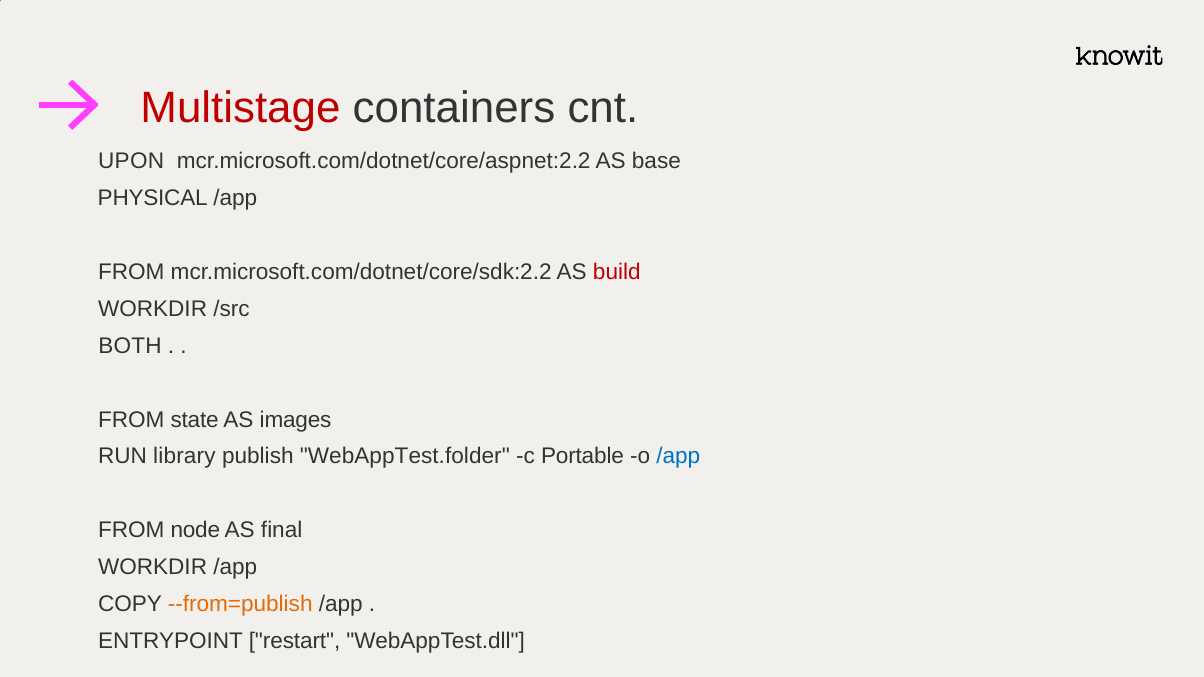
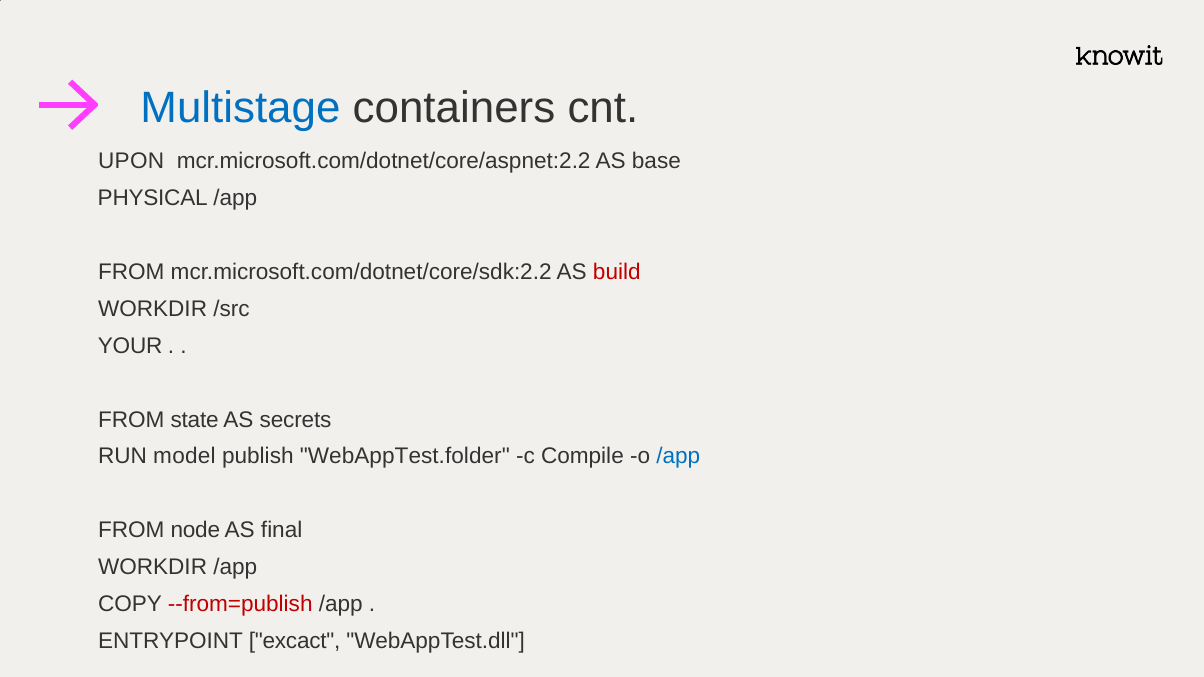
Multistage colour: red -> blue (240, 108)
BOTH: BOTH -> YOUR (130, 346)
images: images -> secrets (296, 420)
library: library -> model (184, 457)
Portable: Portable -> Compile (582, 457)
--from=publish colour: orange -> red (240, 604)
restart: restart -> excact (295, 641)
